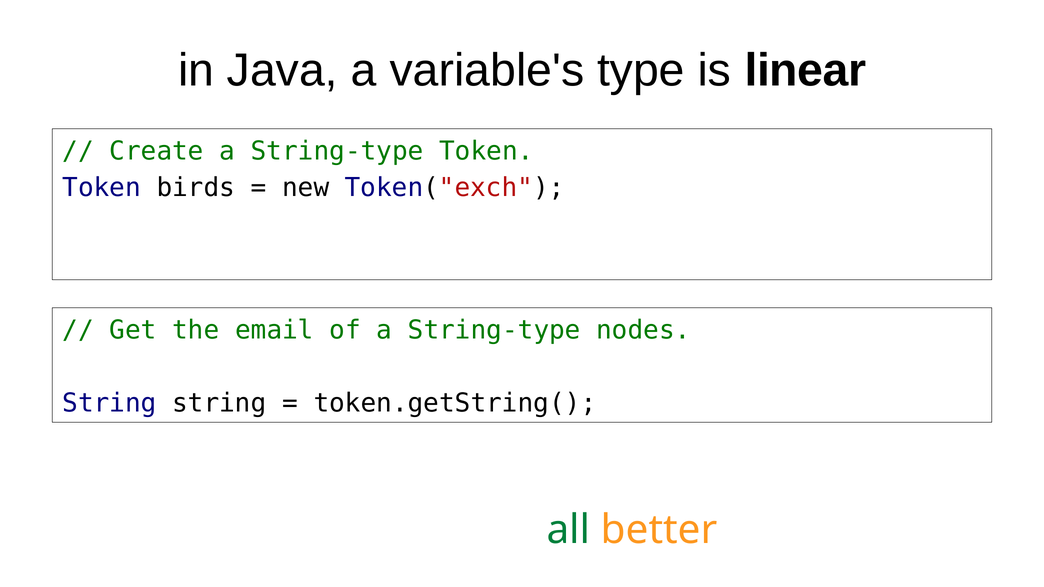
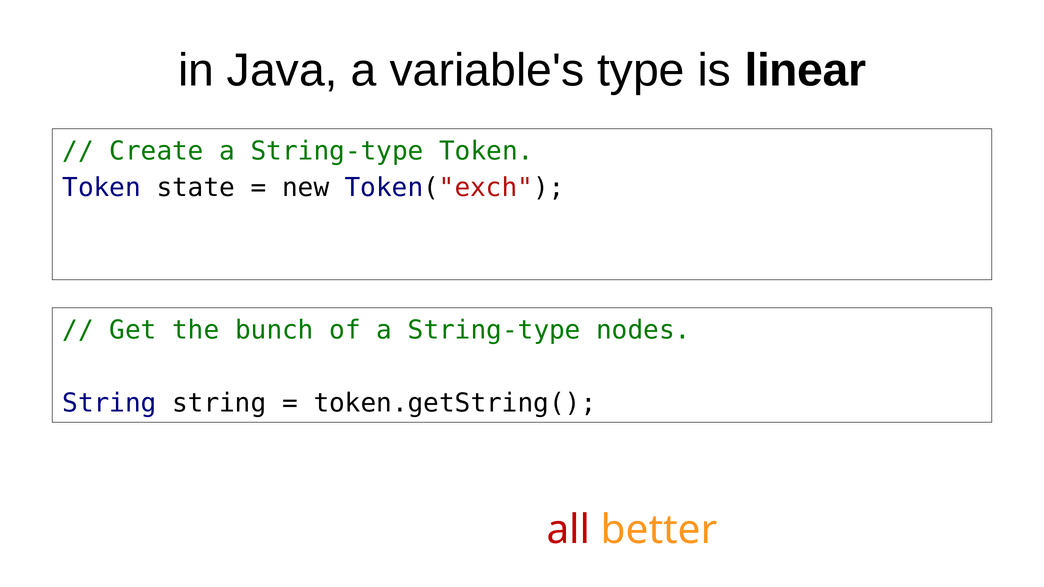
birds: birds -> state (196, 188)
email: email -> bunch (274, 330)
all colour: green -> red (568, 530)
